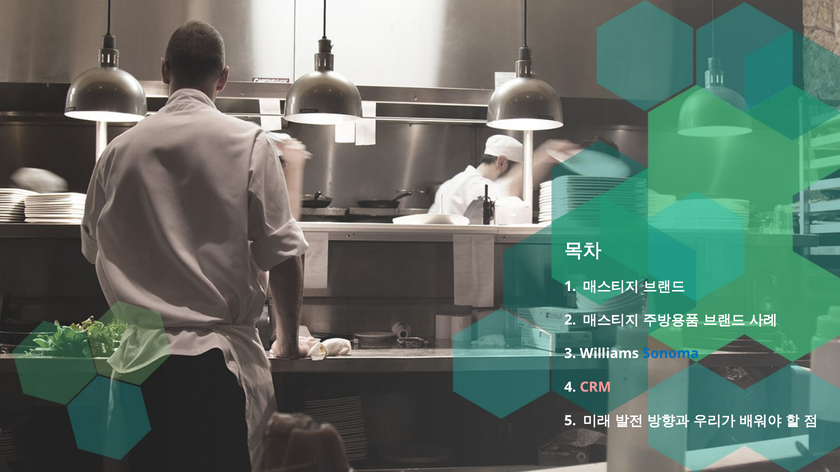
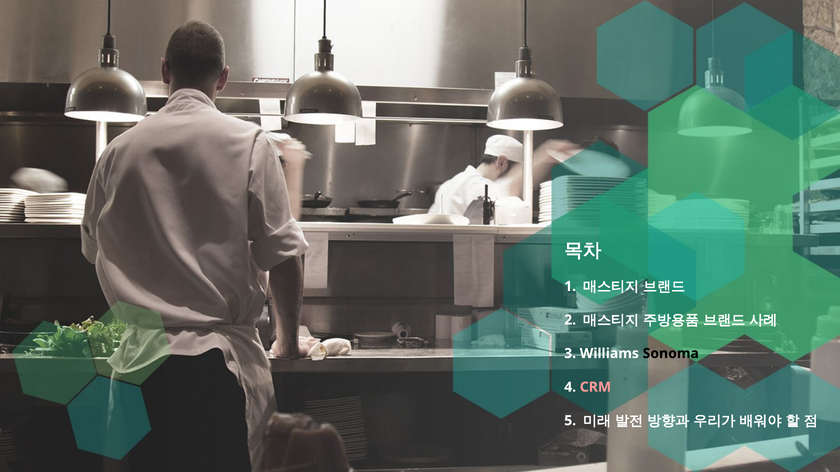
Sonoma colour: blue -> black (671, 354)
